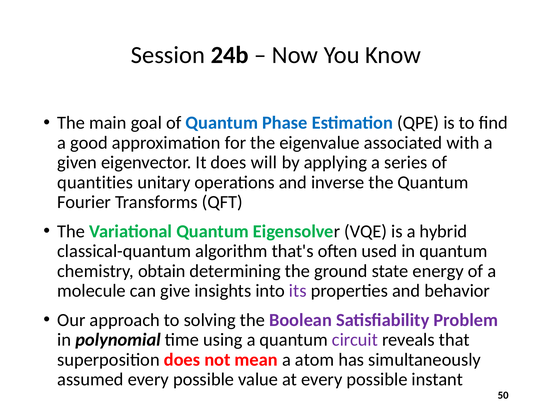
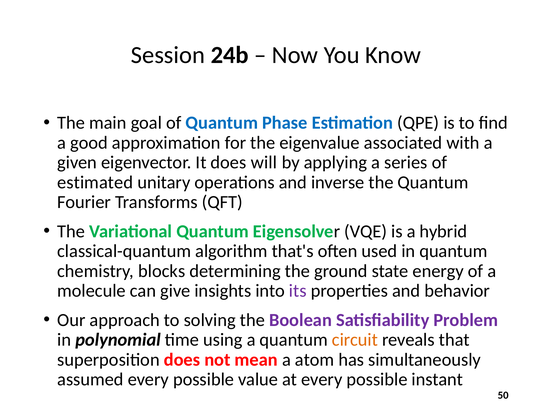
quantities: quantities -> estimated (95, 182)
obtain: obtain -> blocks (162, 271)
circuit colour: purple -> orange (355, 340)
